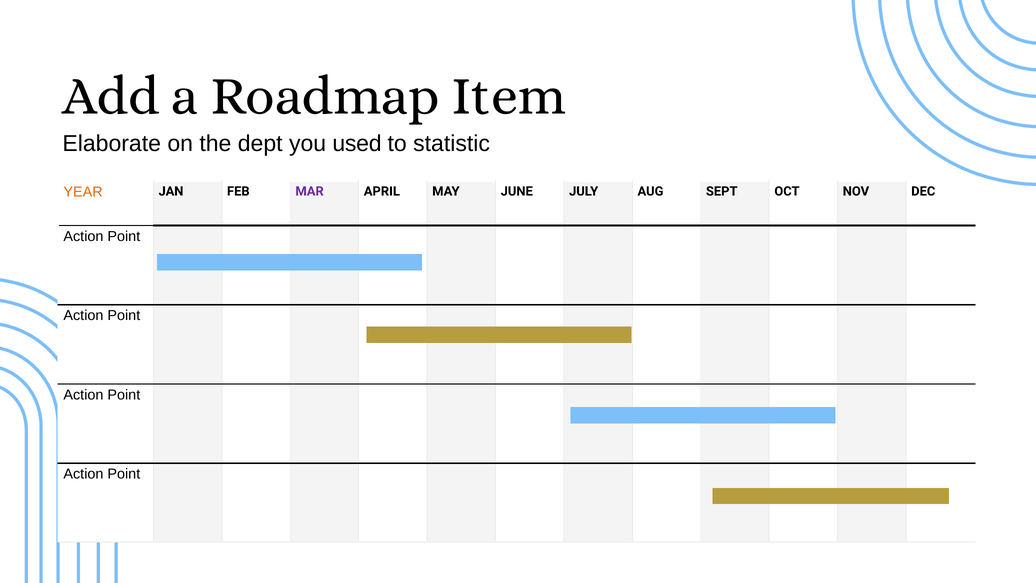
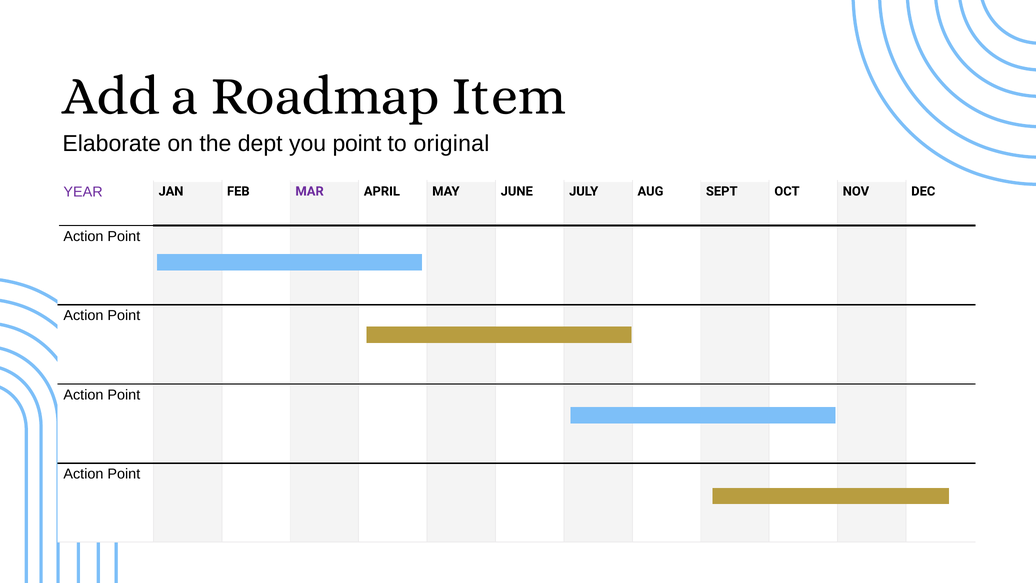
you used: used -> point (357, 143)
statistic: statistic -> original (451, 143)
YEAR colour: orange -> purple (83, 192)
